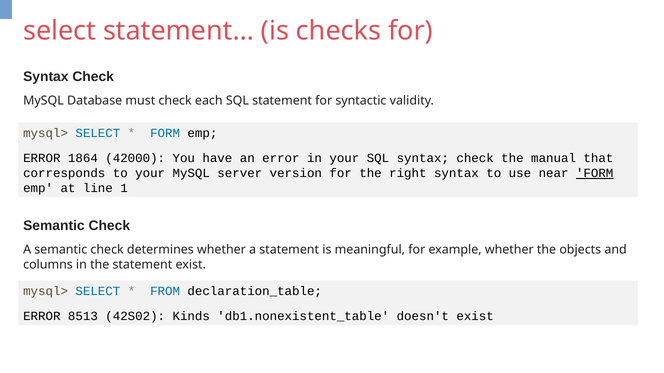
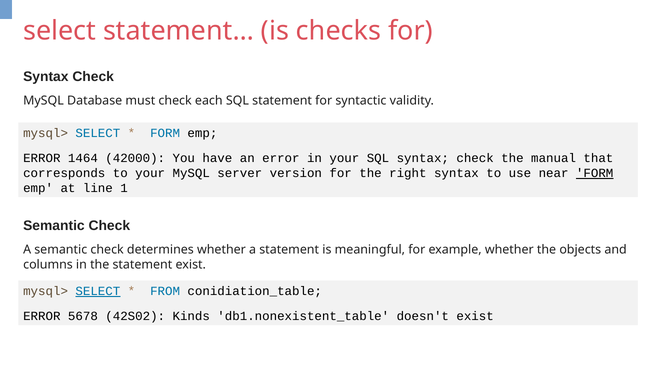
1864: 1864 -> 1464 (83, 158)
SELECT underline: none -> present (98, 292)
declaration_table: declaration_table -> conidiation_table (255, 292)
8513: 8513 -> 5678 (83, 317)
